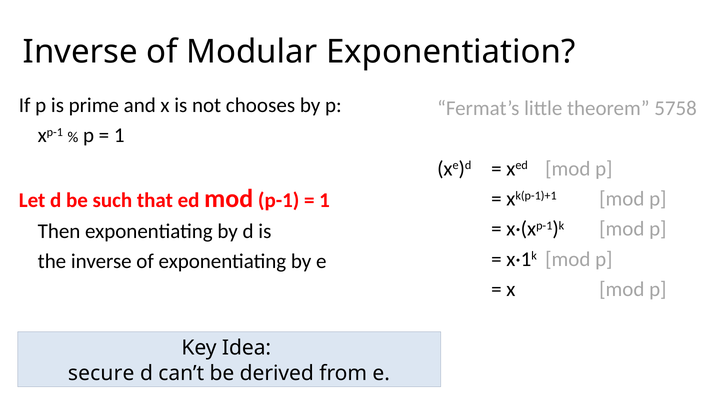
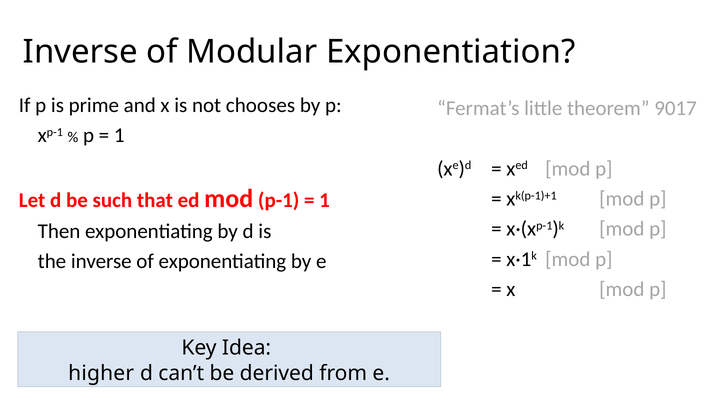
5758: 5758 -> 9017 (676, 108)
secure: secure -> higher (101, 373)
